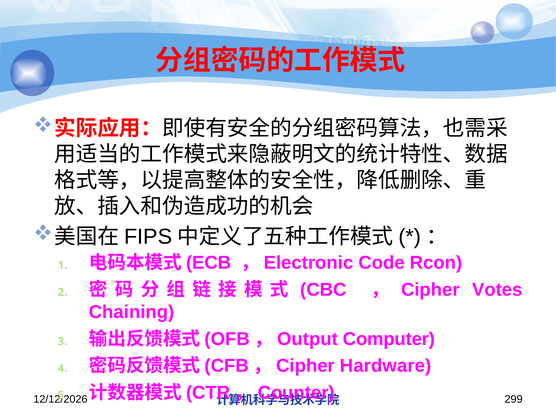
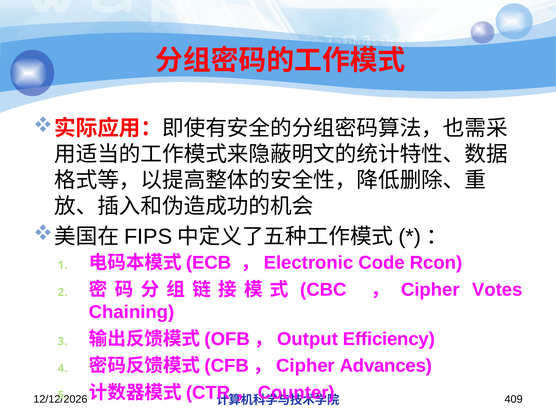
Computer: Computer -> Efficiency (389, 339)
Hardware: Hardware -> Advances (386, 366)
299: 299 -> 409 (514, 399)
